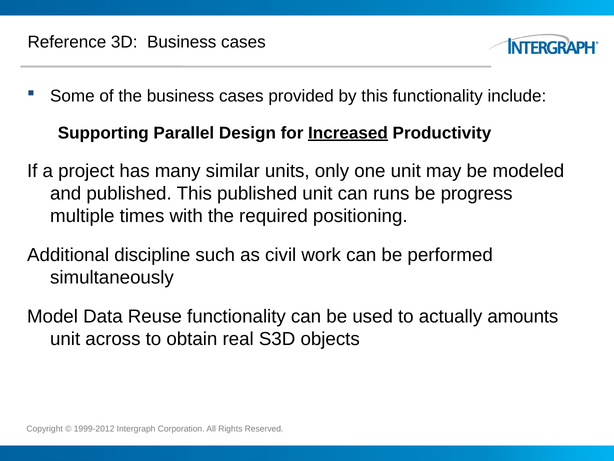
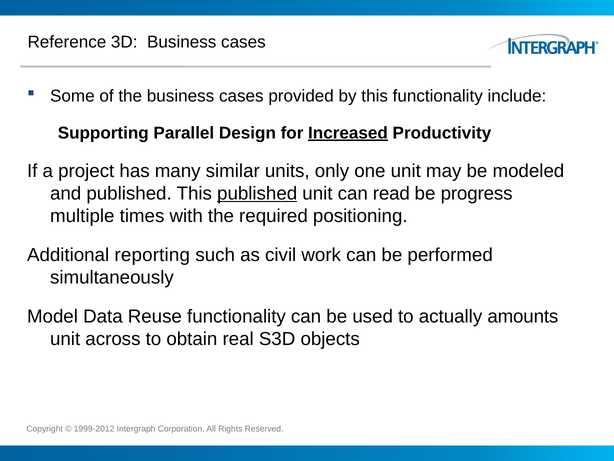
published underline: none -> present (257, 193)
runs: runs -> read (391, 193)
discipline: discipline -> reporting (152, 255)
